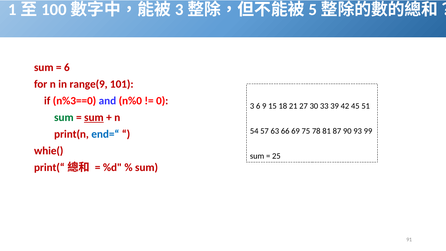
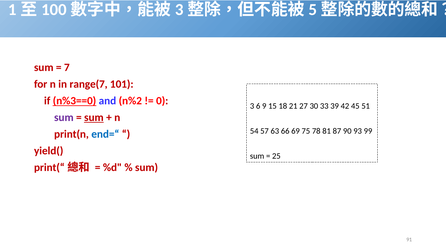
6: 6 -> 7 (67, 67)
range(9: range(9 -> range(7 (89, 84)
n%3==0 underline: none -> present (75, 101)
n%0: n%0 -> n%2 (130, 101)
sum colour: green -> purple (64, 117)
whie(: whie( -> yield( (49, 151)
